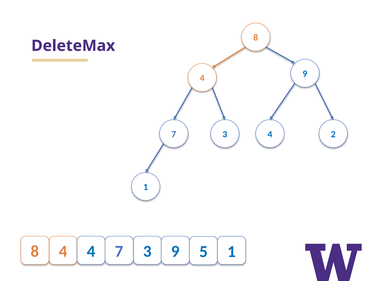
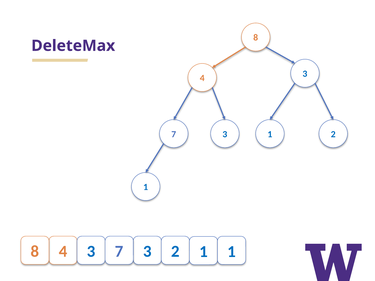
9: 9 -> 3 (305, 74)
3 4: 4 -> 1 (270, 134)
4: 4 -> 3 (91, 252)
3 9: 9 -> 2 (175, 252)
8 5: 5 -> 1 (203, 252)
